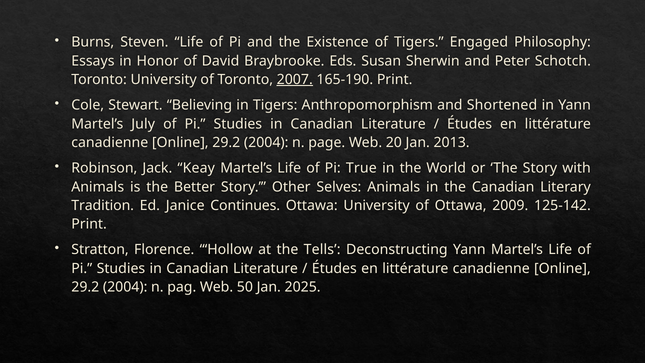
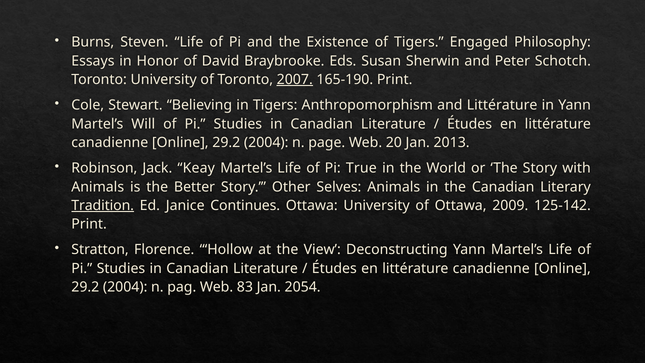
and Shortened: Shortened -> Littérature (502, 105)
July: July -> Will (143, 124)
Tradition underline: none -> present (103, 205)
Tells: Tells -> View (322, 250)
50: 50 -> 83 (245, 287)
2025: 2025 -> 2054 (303, 287)
